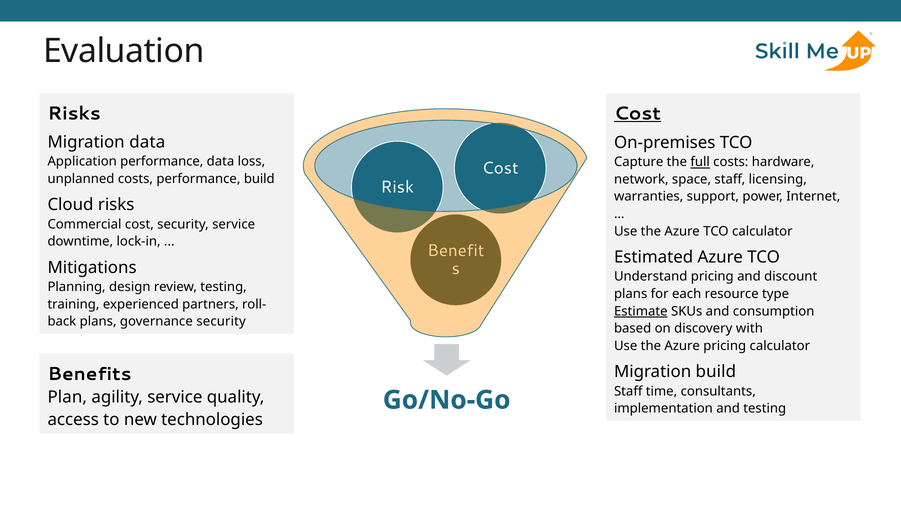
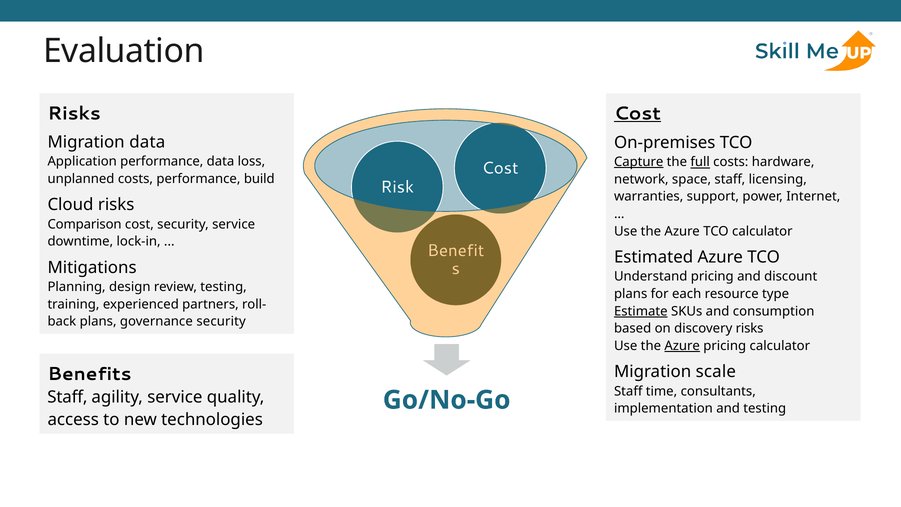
Capture underline: none -> present (639, 162)
Commercial: Commercial -> Comparison (85, 224)
discovery with: with -> risks (750, 328)
Azure underline: none -> present (682, 346)
Migration build: build -> scale (716, 372)
Plan: Plan -> Staff (67, 397)
